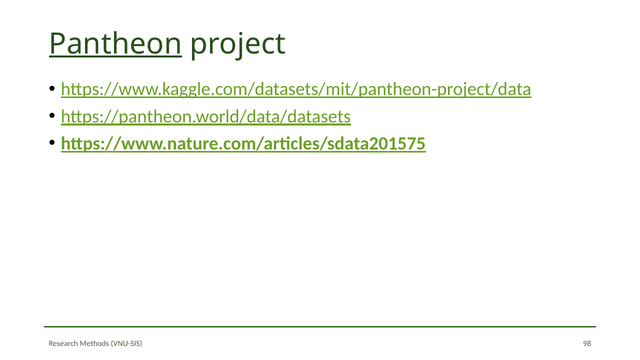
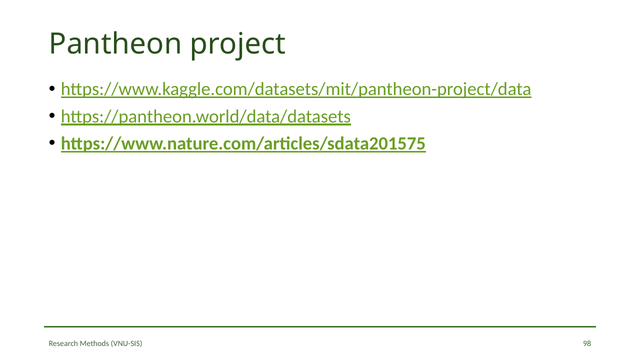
Pantheon underline: present -> none (116, 44)
